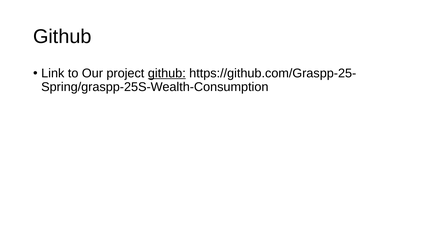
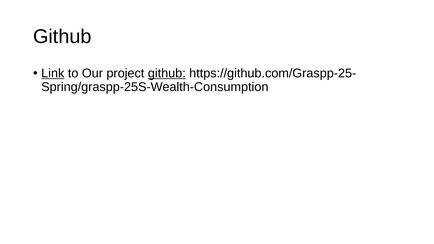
Link underline: none -> present (53, 73)
